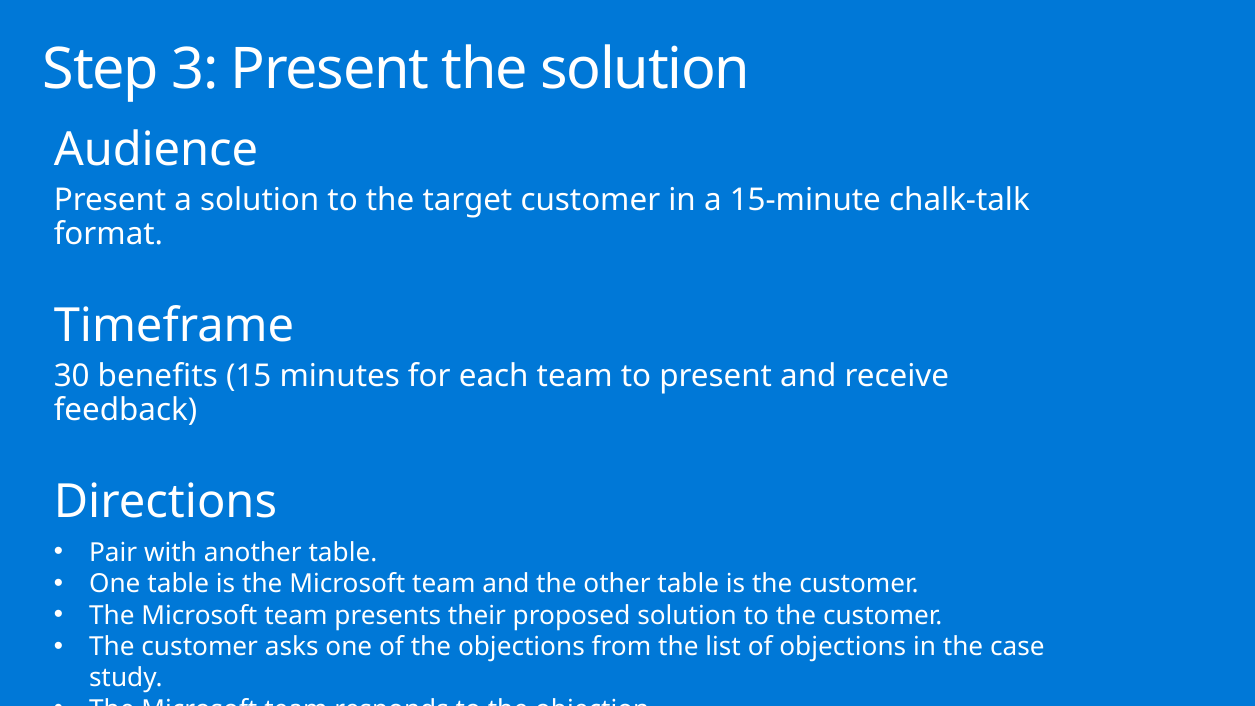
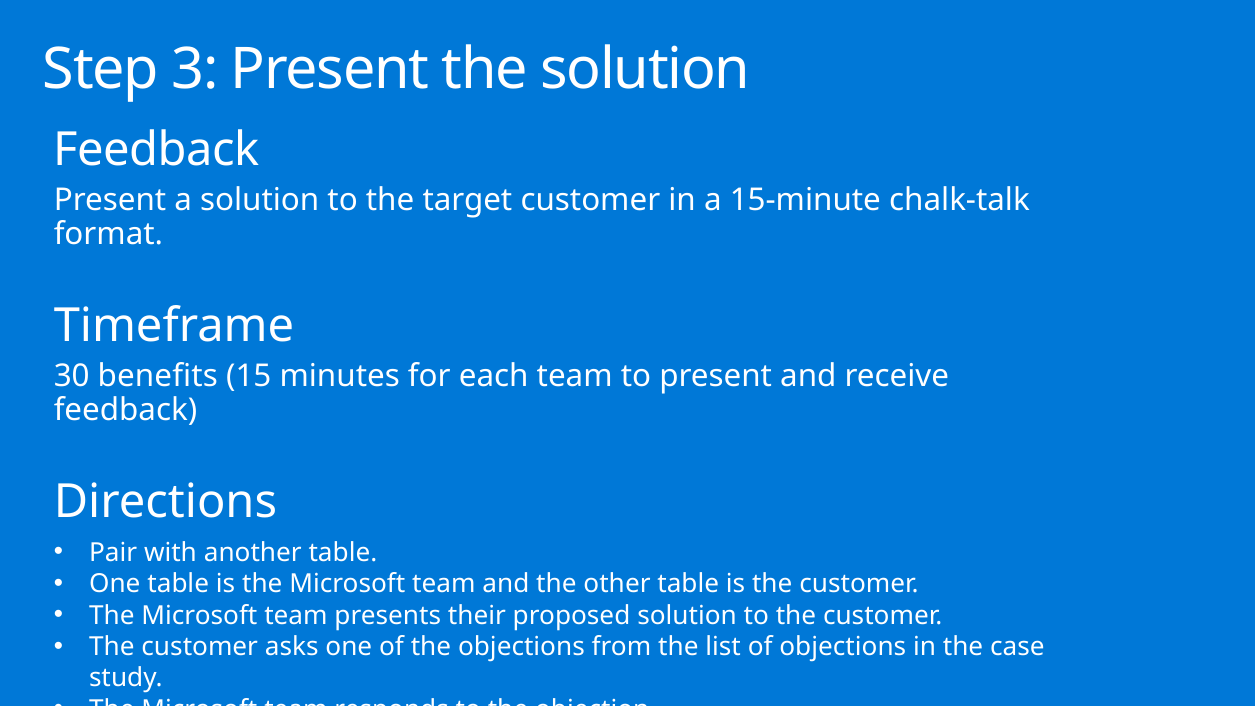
Audience: Audience -> Feedback (156, 149)
